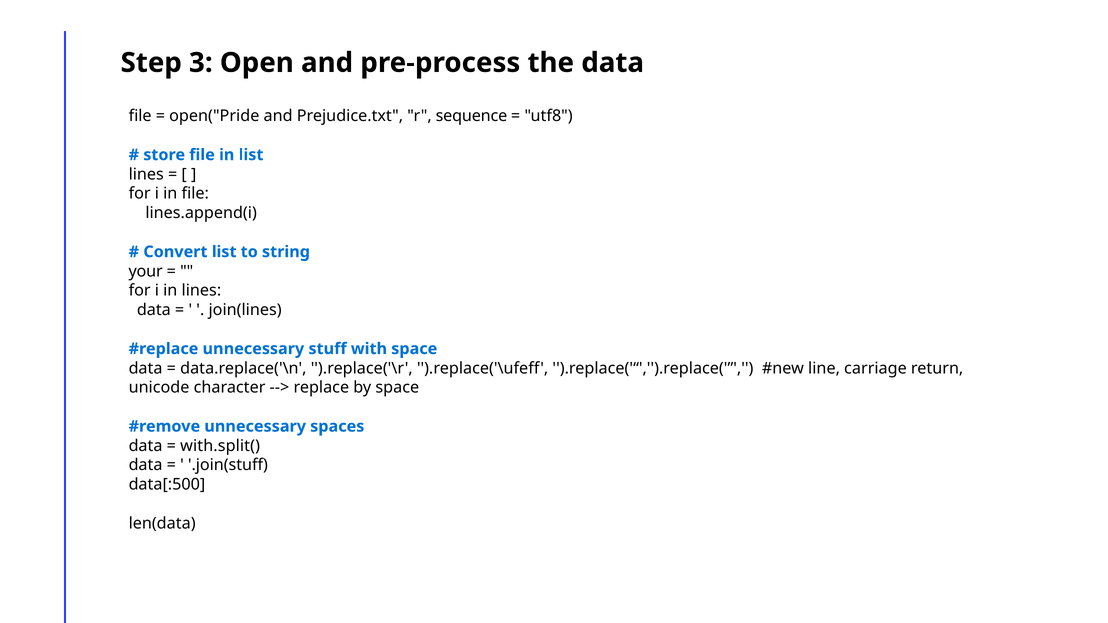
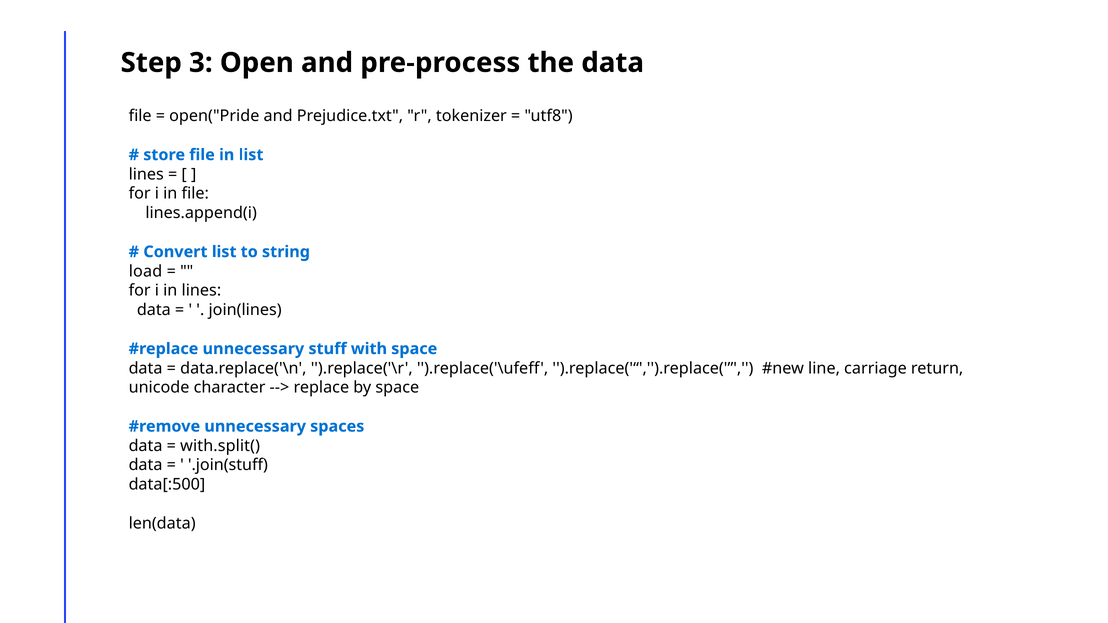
sequence: sequence -> tokenizer (471, 116)
your: your -> load (145, 271)
